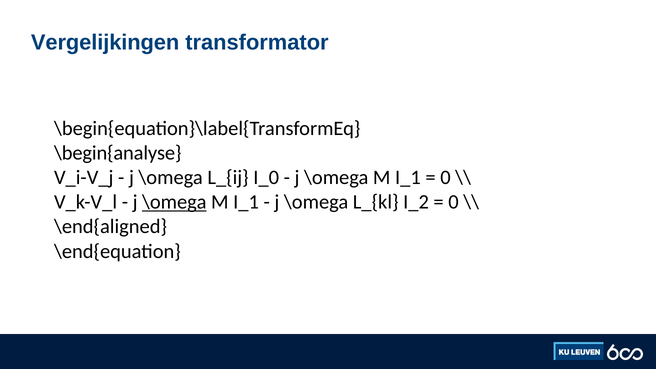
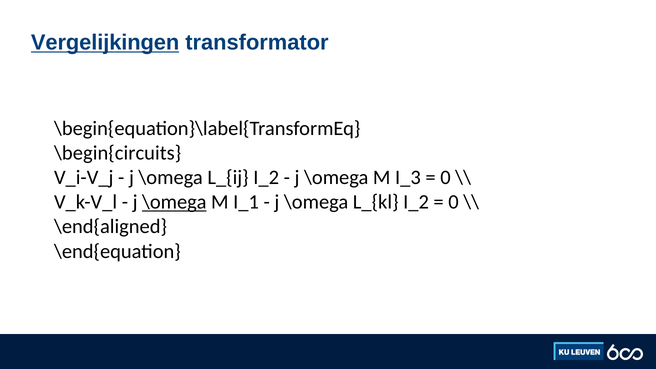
Vergelijkingen underline: none -> present (105, 43)
\begin{analyse: \begin{analyse -> \begin{circuits (118, 153)
L_{ij I_0: I_0 -> I_2 (266, 178)
I_1: I_1 -> I_3 (408, 178)
